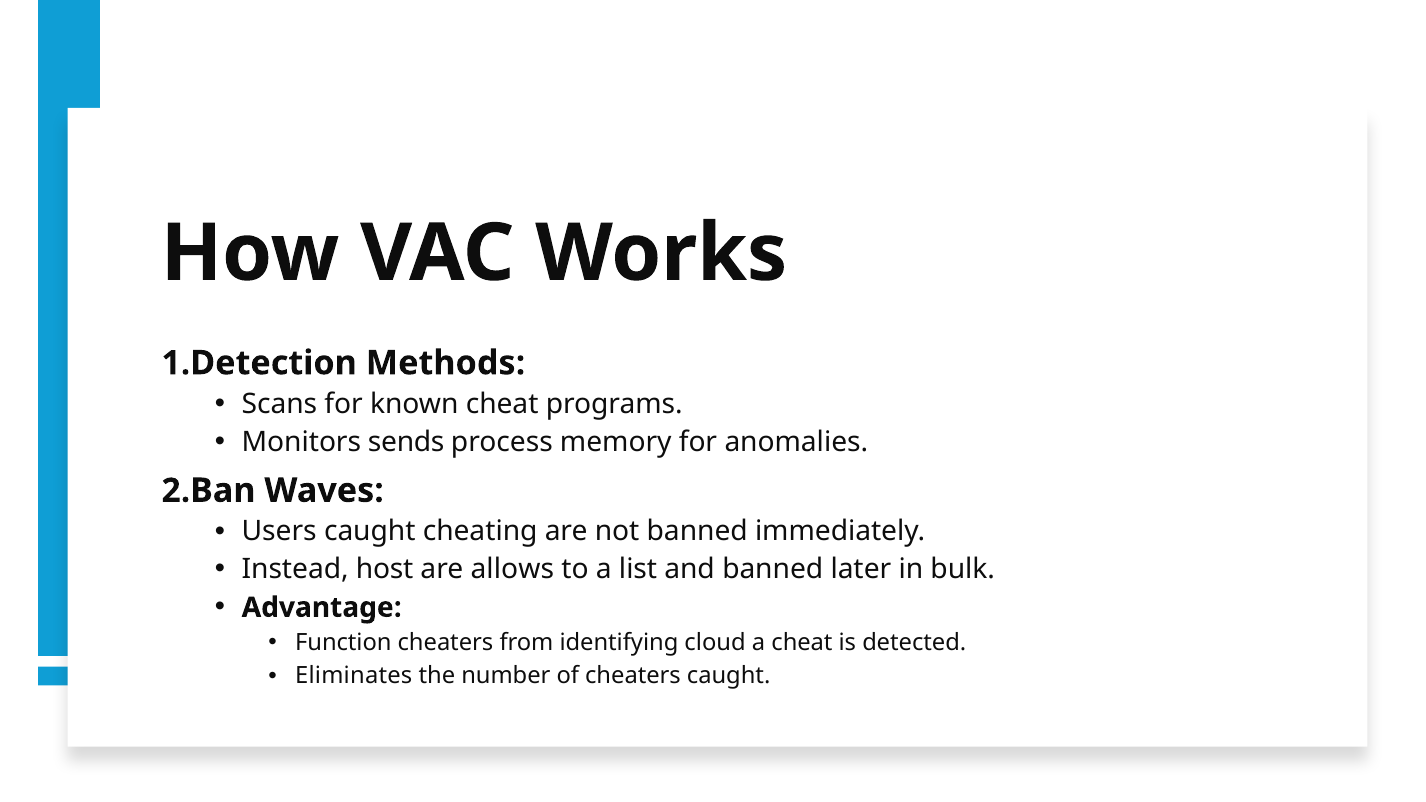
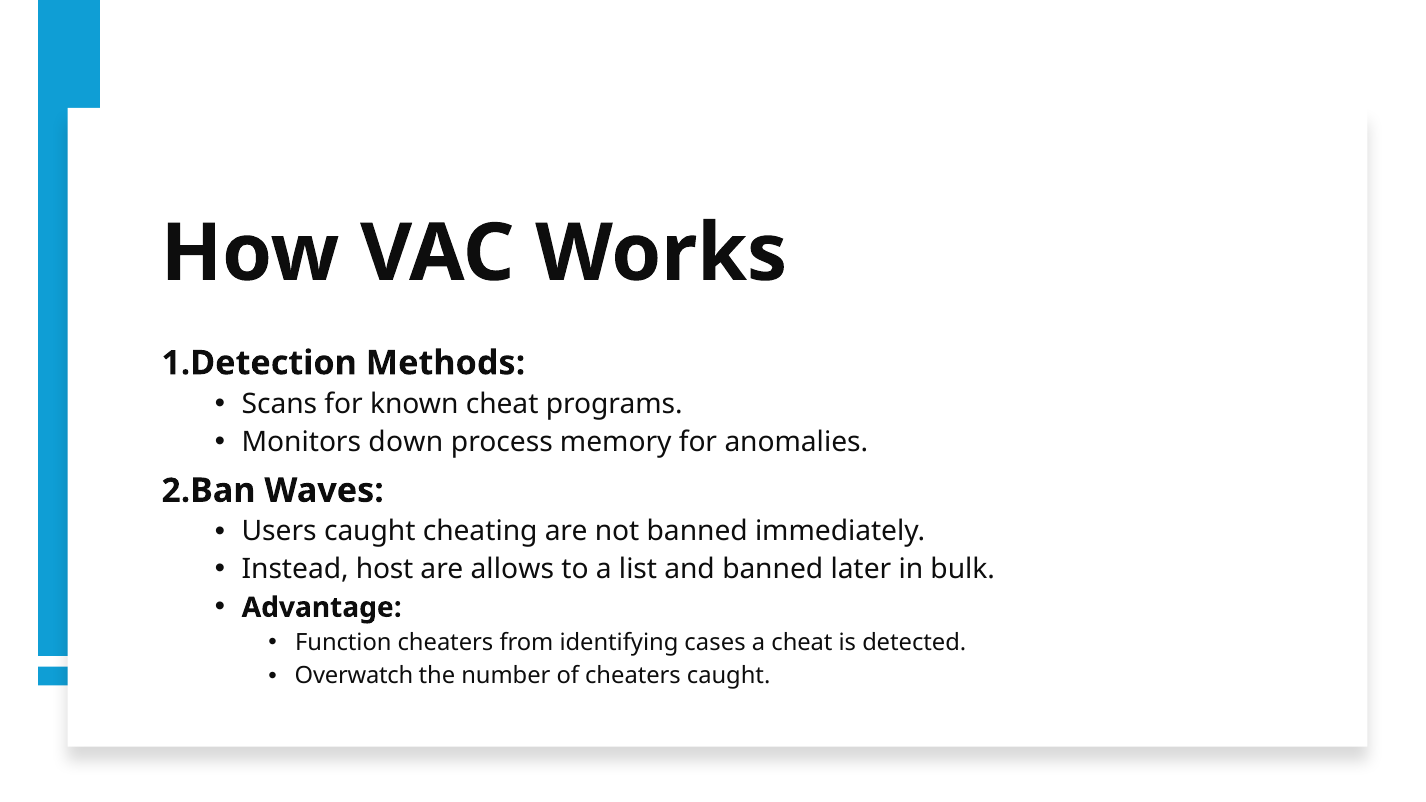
sends: sends -> down (406, 442)
cloud: cloud -> cases (715, 643)
Eliminates: Eliminates -> Overwatch (354, 676)
